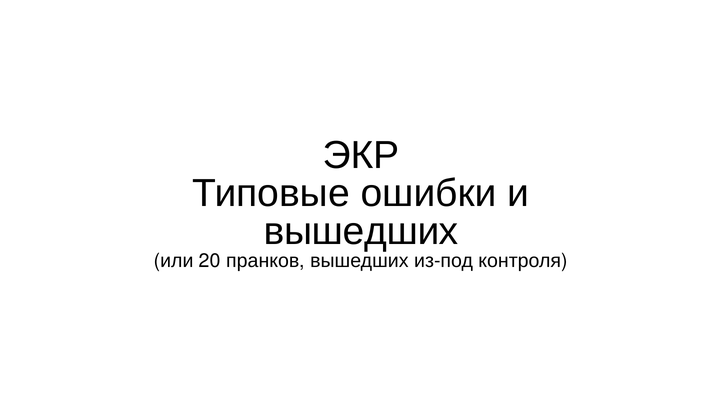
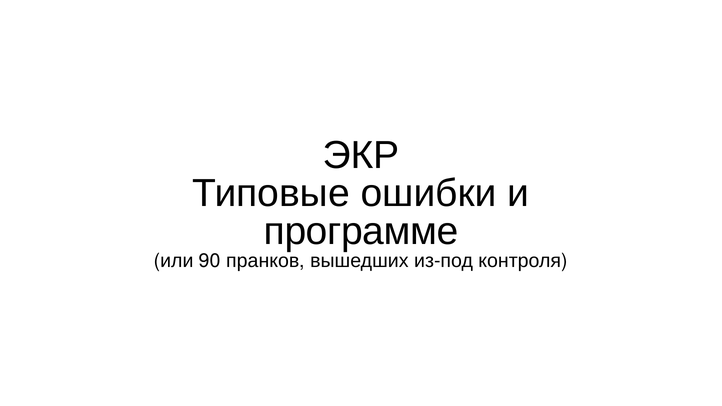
вышедших: вышедших -> программе (361, 232)
20: 20 -> 90 (210, 261)
